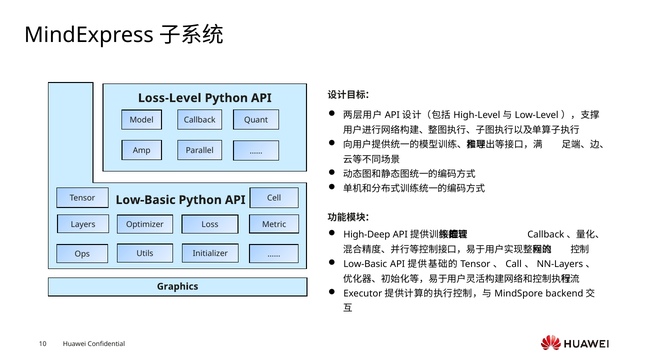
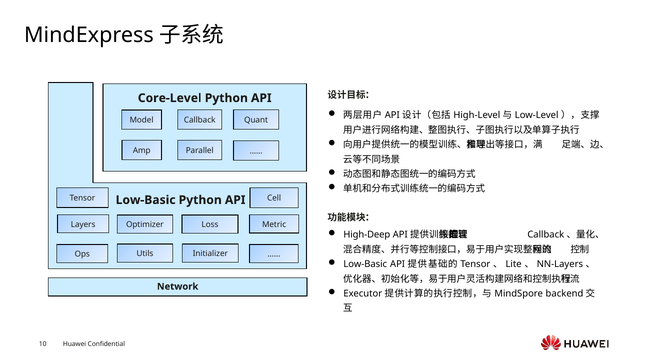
Loss-Level: Loss-Level -> Core-Level (170, 98)
Call: Call -> Lite (514, 264)
Graphics: Graphics -> Network (178, 286)
